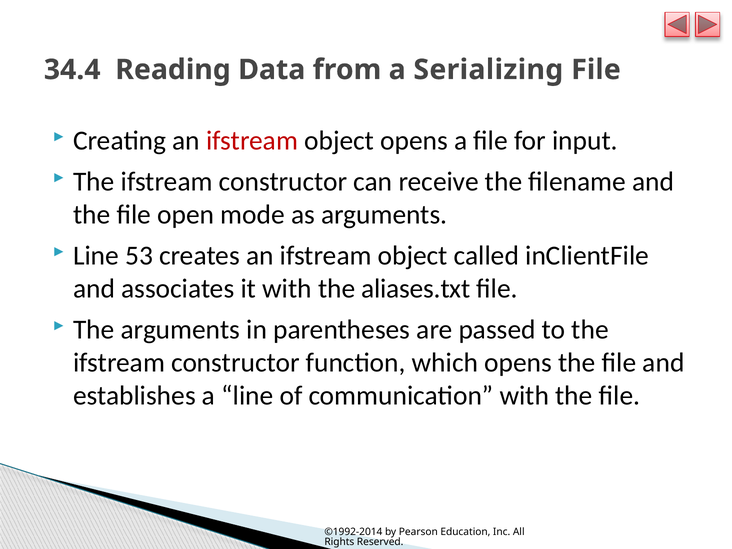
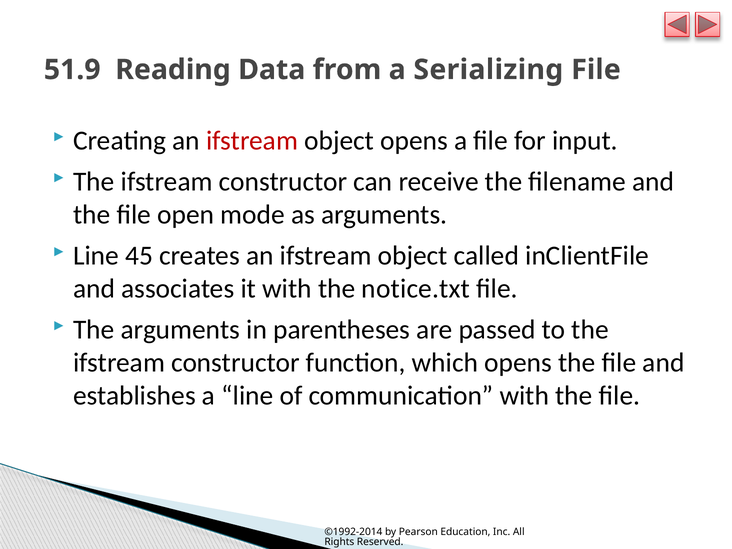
34.4: 34.4 -> 51.9 (72, 70)
53: 53 -> 45 (139, 256)
aliases.txt: aliases.txt -> notice.txt (416, 289)
